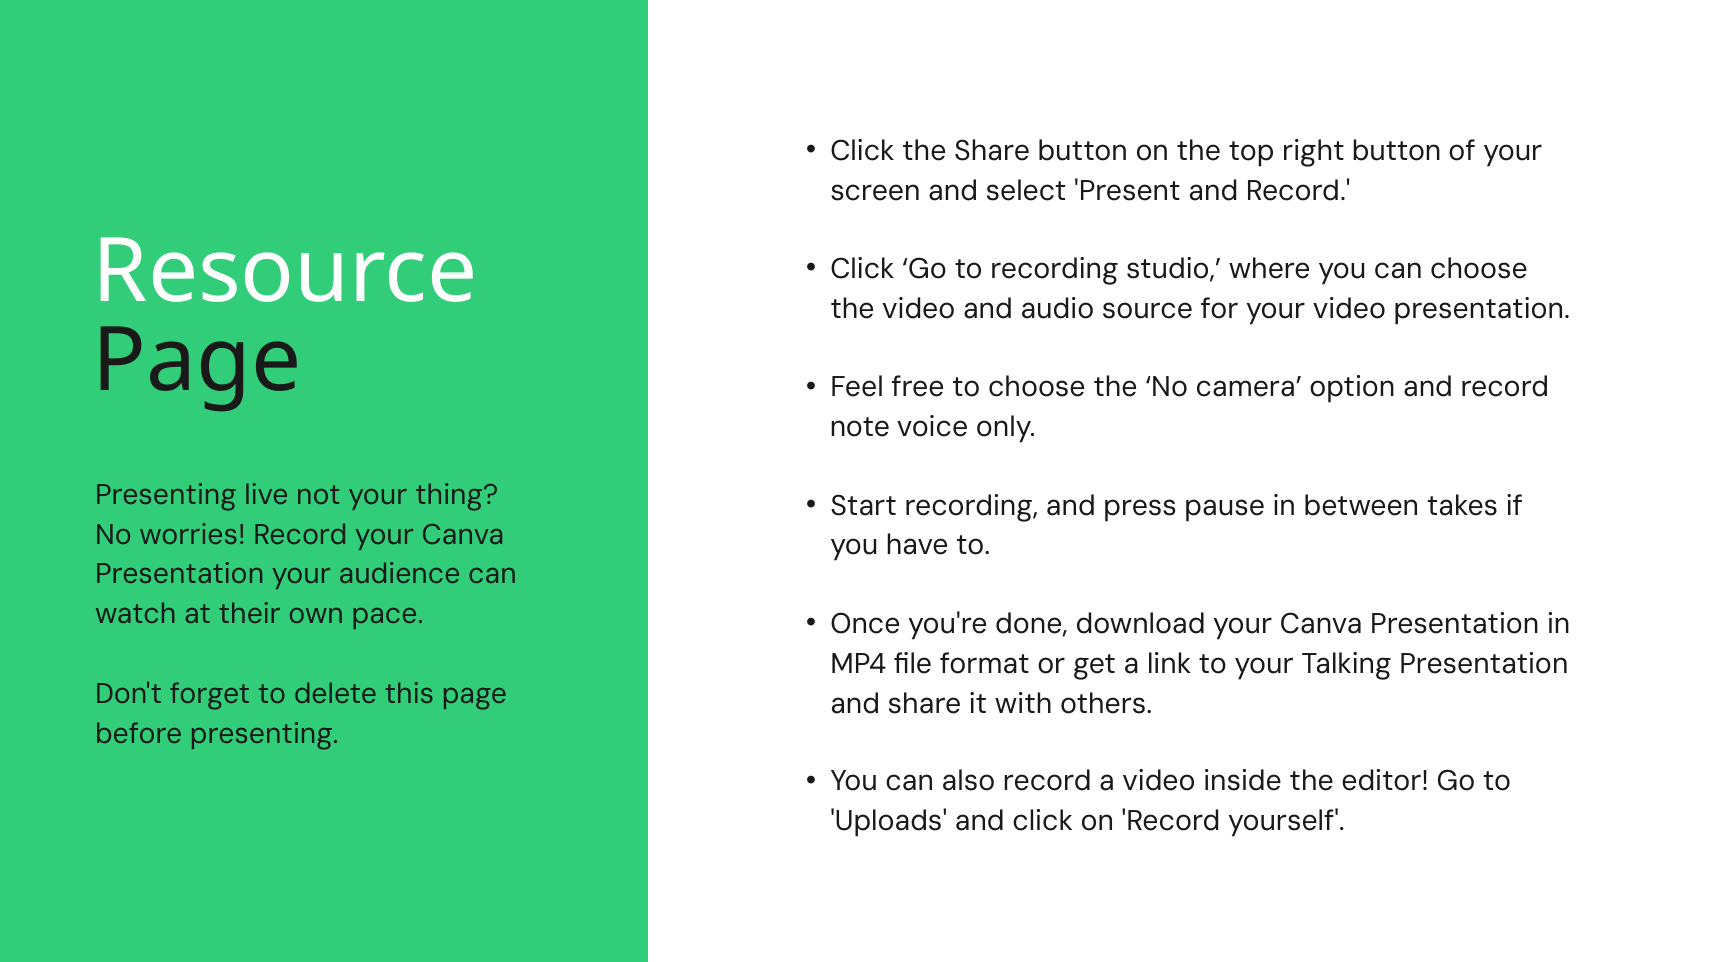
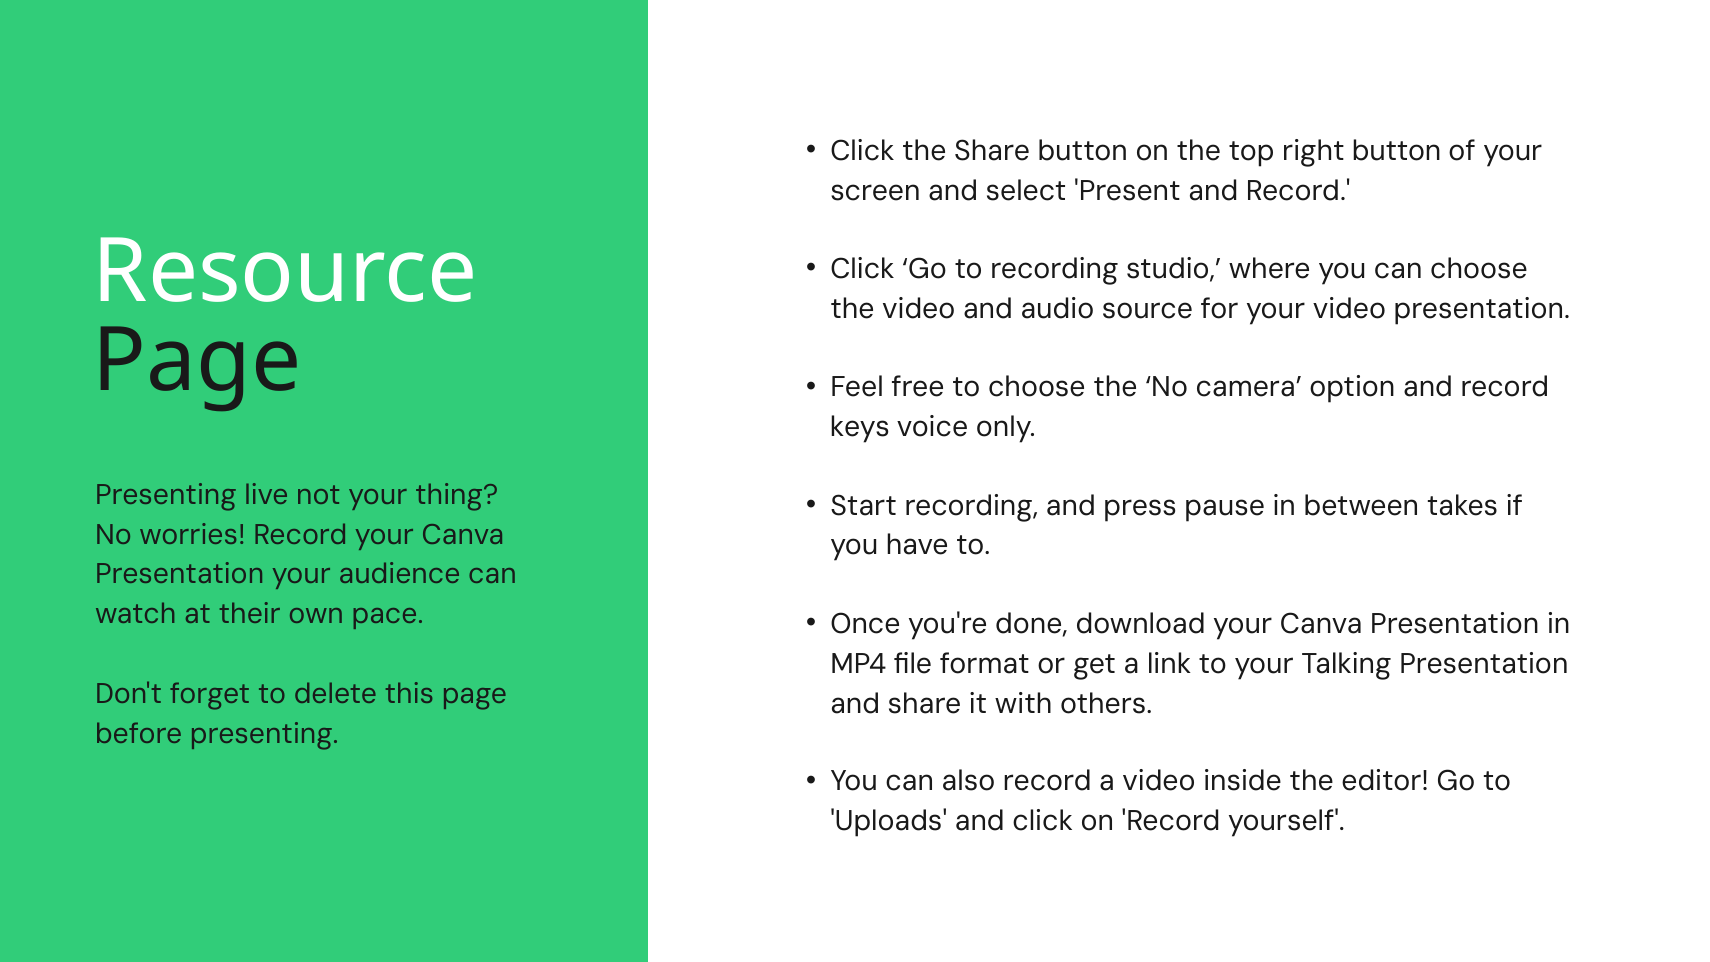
note: note -> keys (860, 427)
